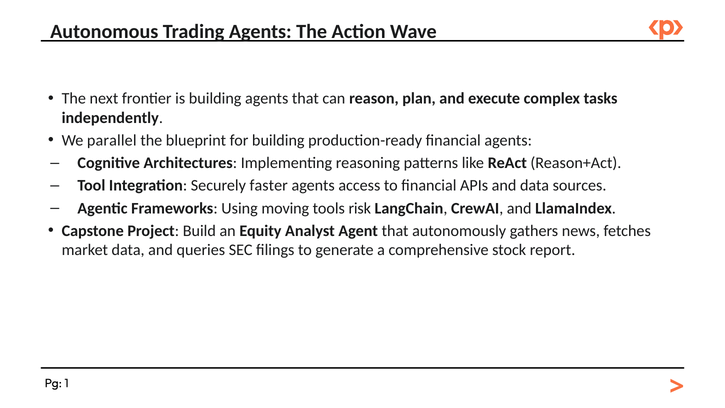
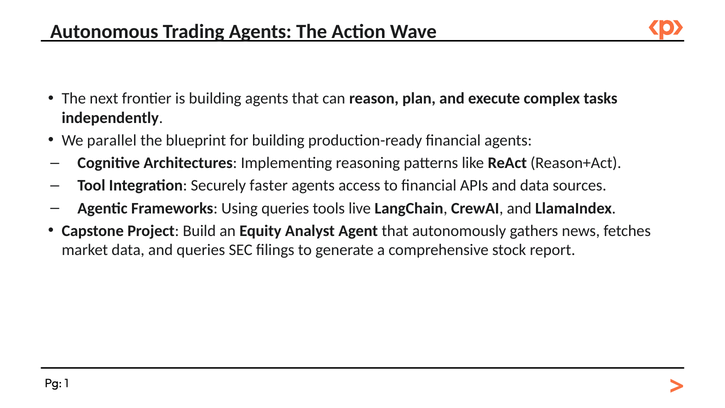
Using moving: moving -> queries (285, 208)
risk: risk -> live (360, 208)
